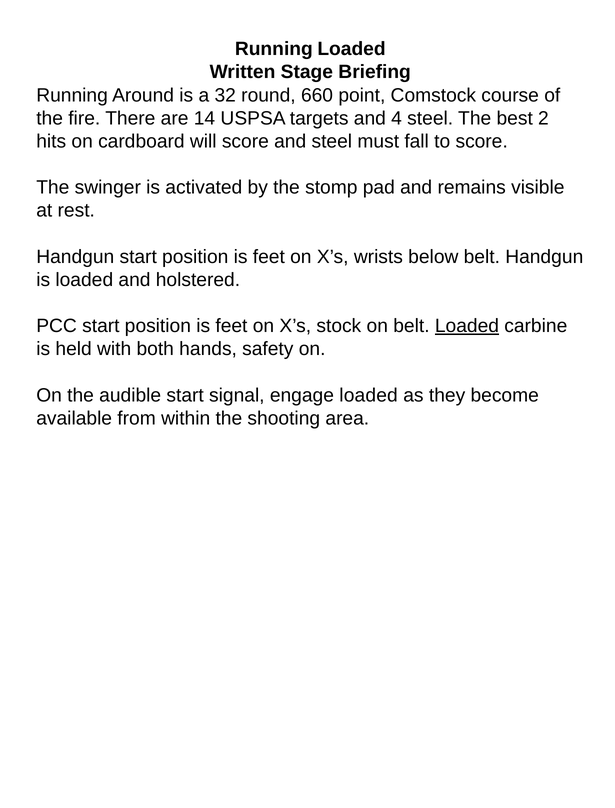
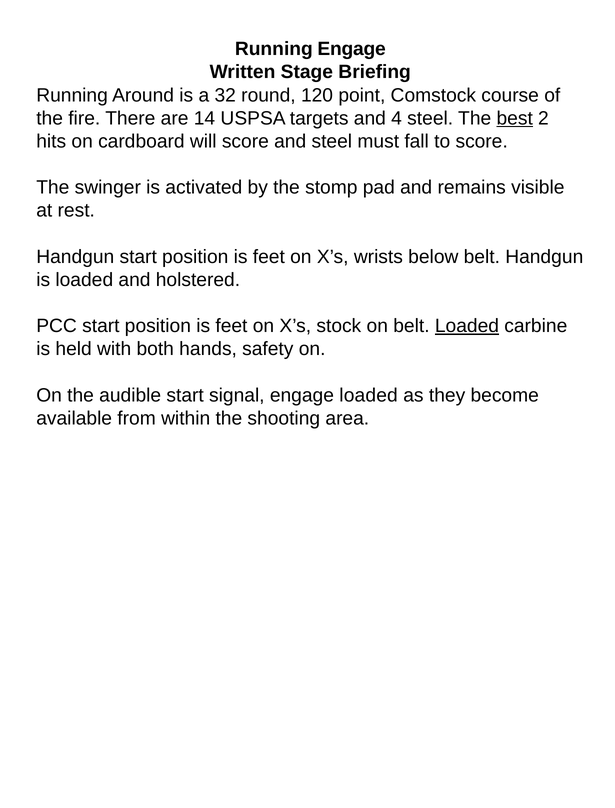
Running Loaded: Loaded -> Engage (352, 49)
660: 660 -> 120 (317, 95)
best underline: none -> present (515, 118)
